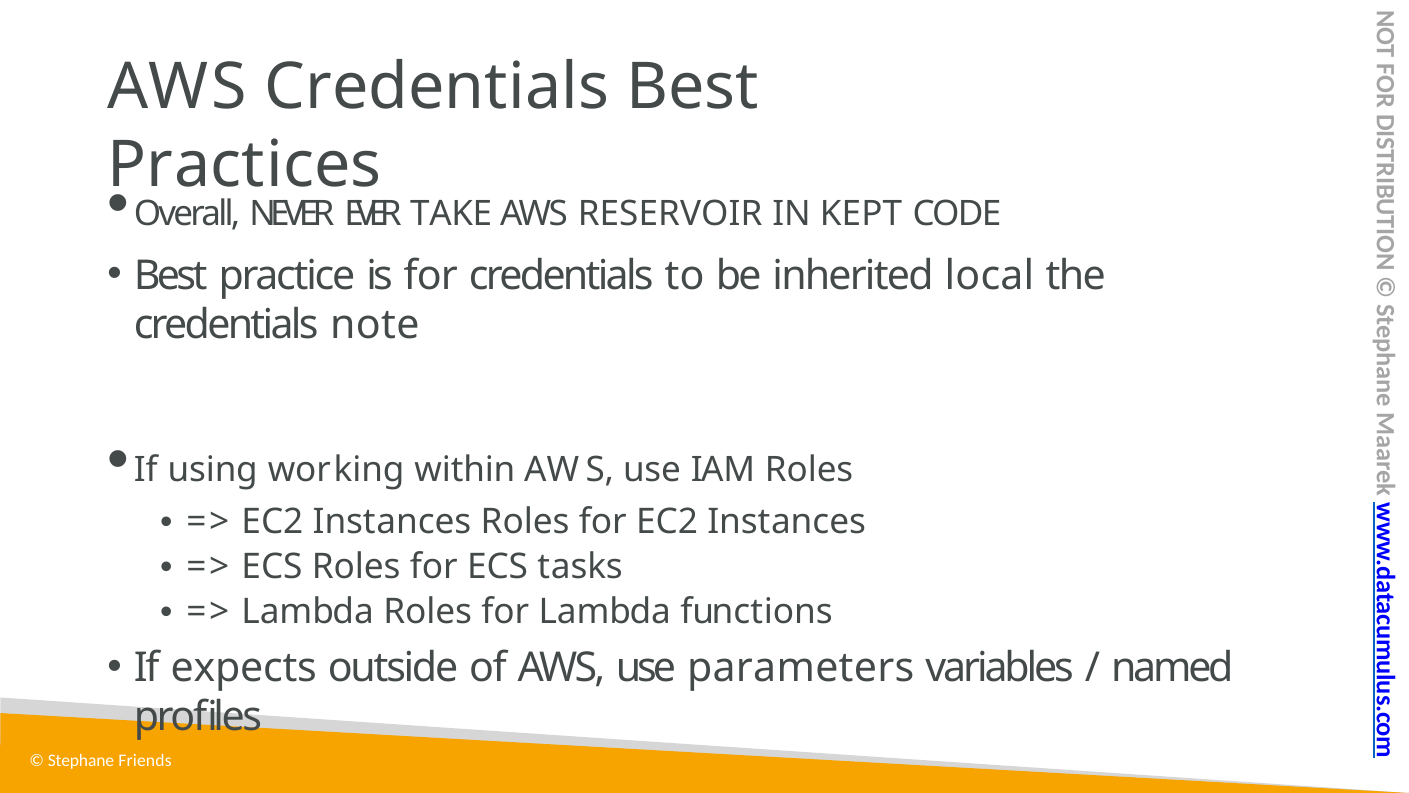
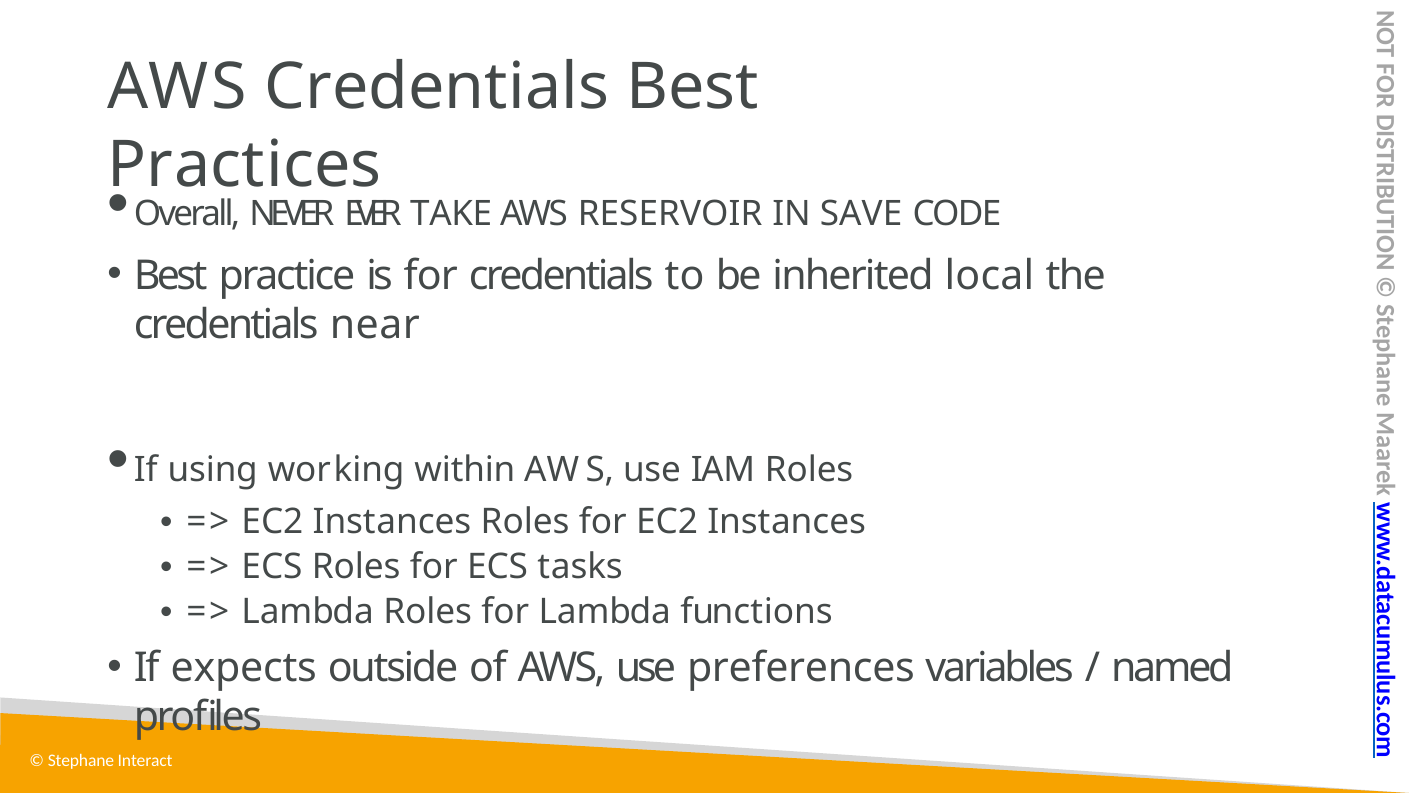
KEPT: KEPT -> SAVE (861, 214)
note: note -> near (375, 325)
parameters: parameters -> preferences (801, 667)
Friends: Friends -> Interact (145, 760)
